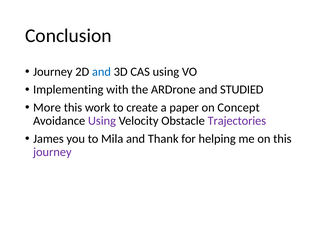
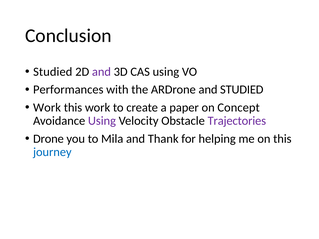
Journey: Journey -> Studied (53, 72)
and colour: blue -> purple (101, 72)
Implementing: Implementing -> Performances (68, 90)
More: More -> Work (47, 108)
James: James -> Drone (48, 139)
journey colour: purple -> blue (52, 152)
